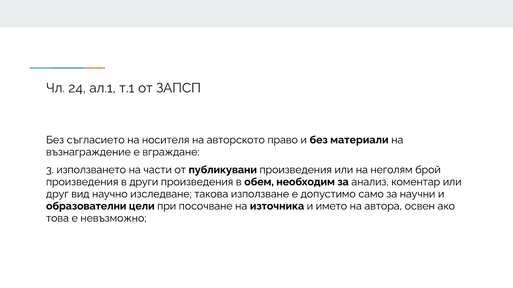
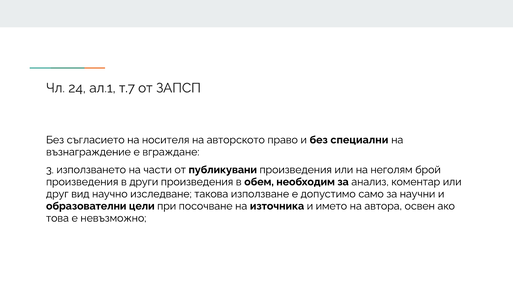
т.1: т.1 -> т.7 (127, 88)
материали: материали -> специални (359, 140)
